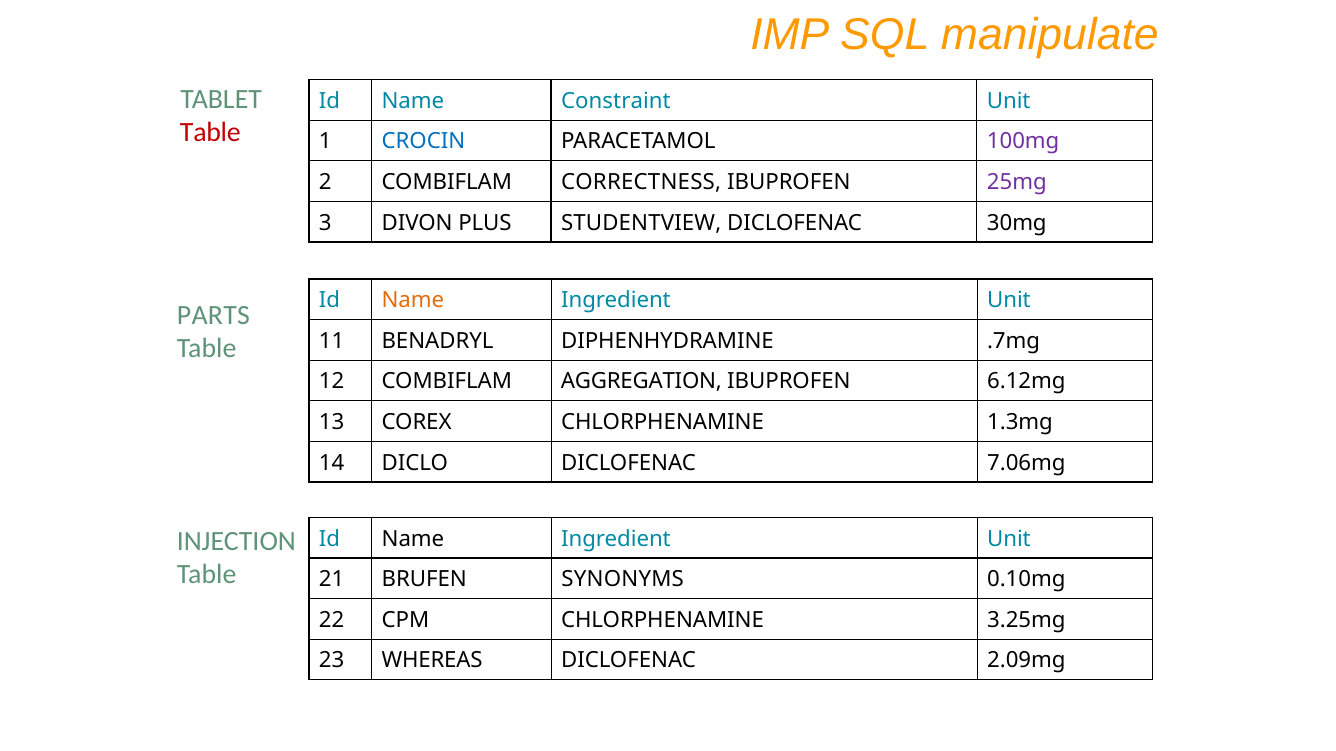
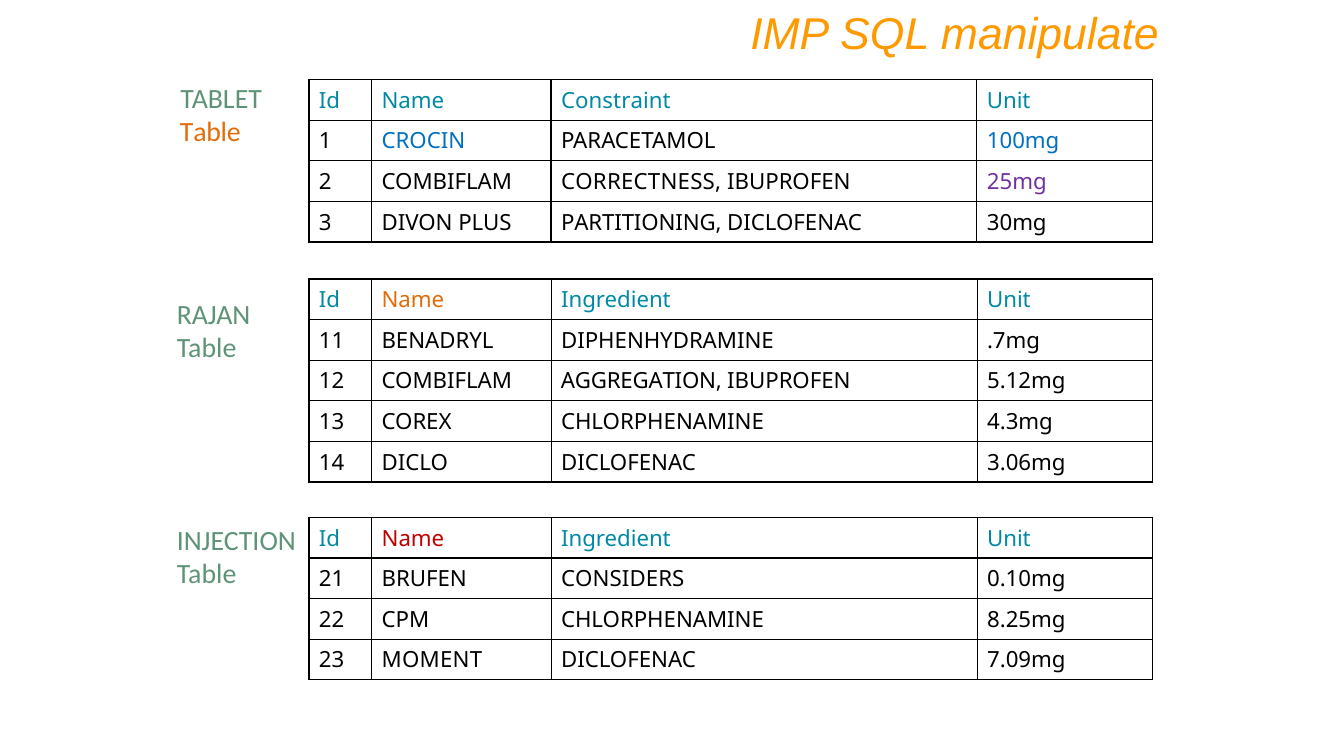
Table colour: red -> orange (210, 132)
100mg colour: purple -> blue (1023, 142)
STUDENTVIEW: STUDENTVIEW -> PARTITIONING (641, 223)
PARTS: PARTS -> RAJAN (214, 315)
6.12mg: 6.12mg -> 5.12mg (1026, 382)
1.3mg: 1.3mg -> 4.3mg (1020, 422)
7.06mg: 7.06mg -> 3.06mg (1026, 463)
Name colour: black -> red (413, 539)
SYNONYMS: SYNONYMS -> CONSIDERS (623, 580)
3.25mg: 3.25mg -> 8.25mg (1026, 620)
WHEREAS: WHEREAS -> MOMENT (432, 661)
2.09mg: 2.09mg -> 7.09mg (1026, 661)
